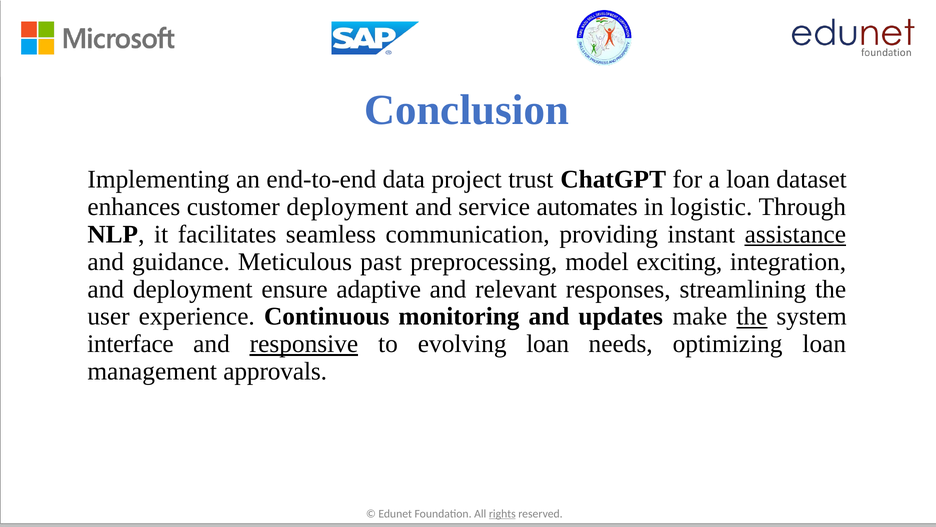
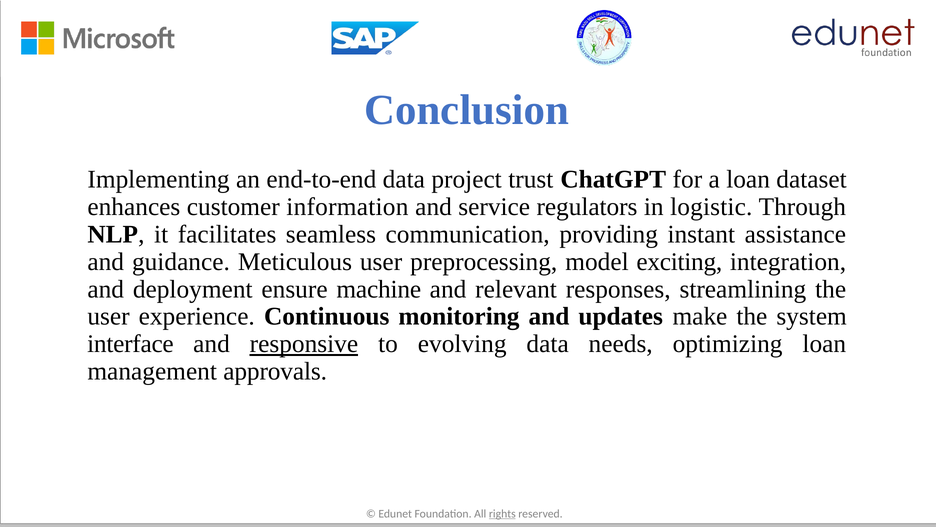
customer deployment: deployment -> information (347, 207)
automates: automates -> regulators (587, 207)
assistance underline: present -> none (795, 234)
Meticulous past: past -> user (381, 261)
adaptive: adaptive -> machine (379, 289)
the underline: present -> none (752, 316)
evolving loan: loan -> data (548, 344)
